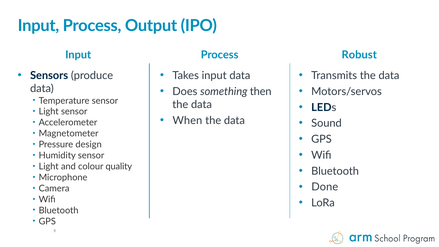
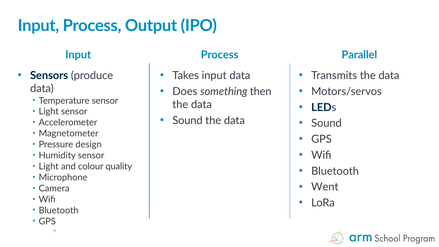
Robust: Robust -> Parallel (359, 55)
When: When -> Sound (187, 121)
Done: Done -> Went (325, 187)
